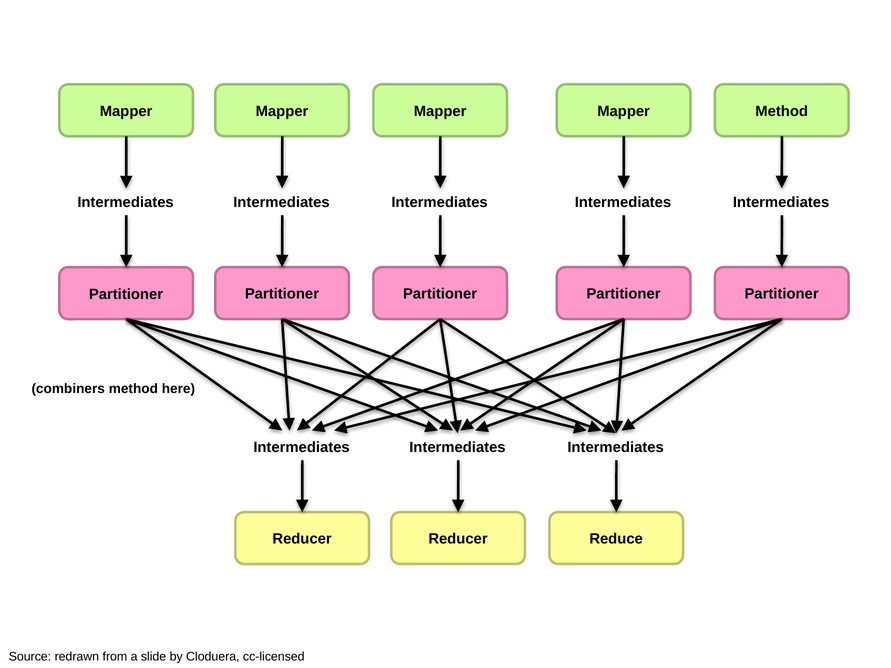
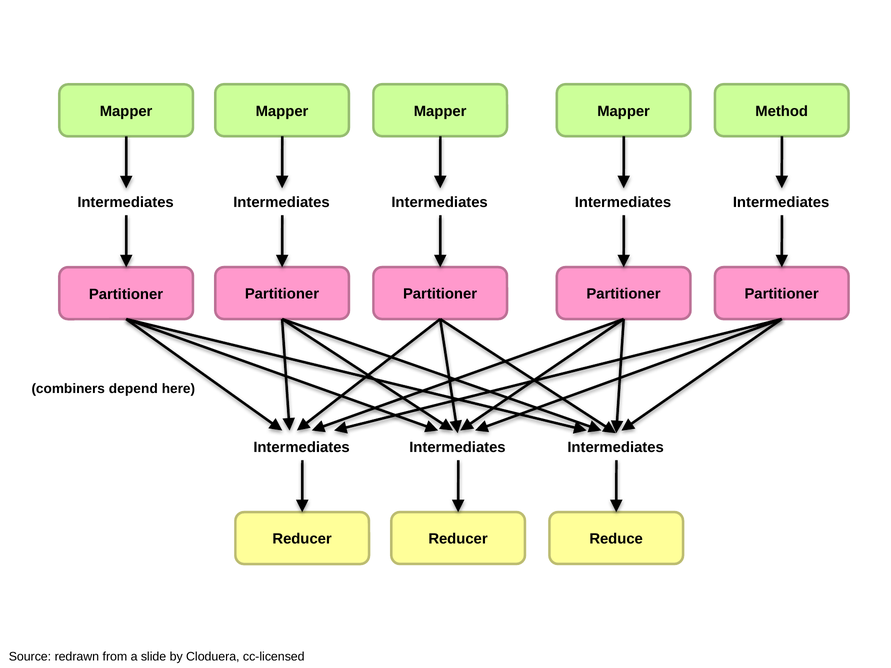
combiners method: method -> depend (133, 389)
